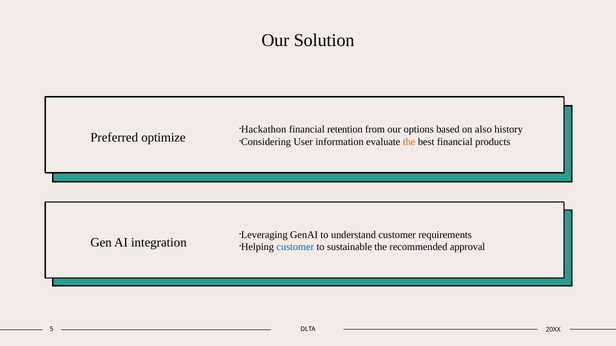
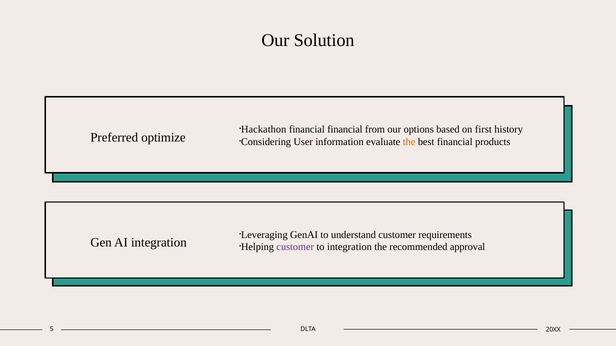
financial retention: retention -> financial (345, 130)
also: also -> first (483, 130)
customer colour: blue -> purple (295, 247)
to sustainable: sustainable -> integration (349, 247)
